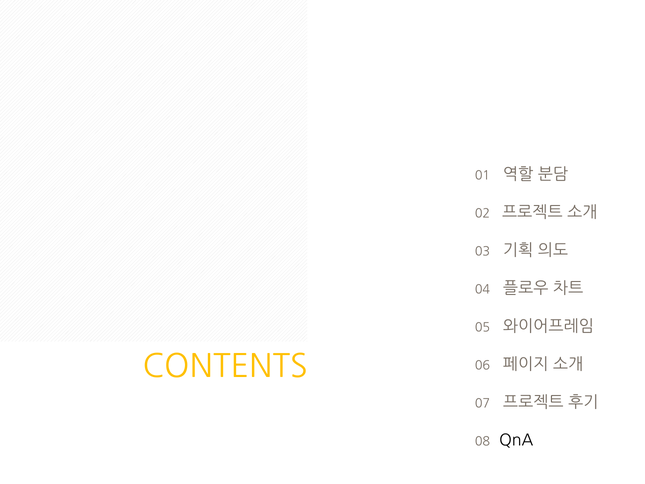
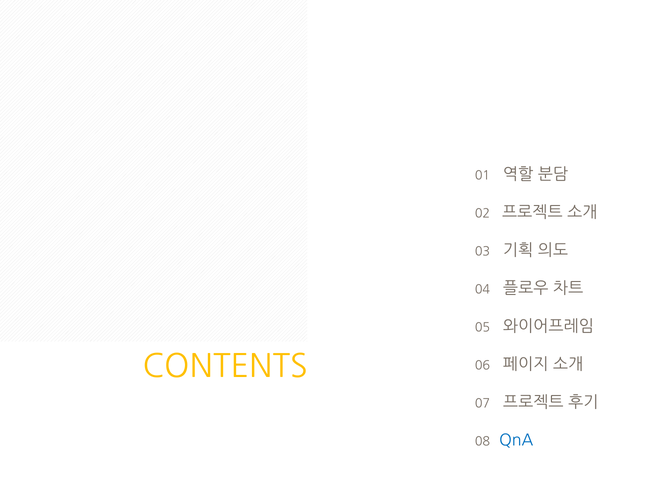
QnA colour: black -> blue (516, 440)
